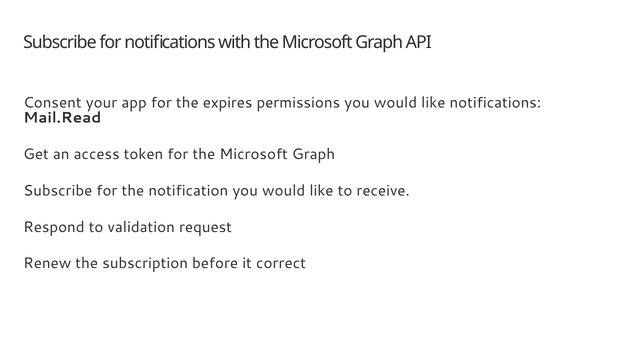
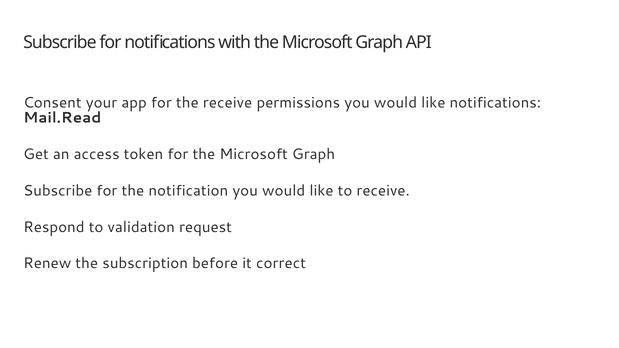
the expires: expires -> receive (228, 103)
